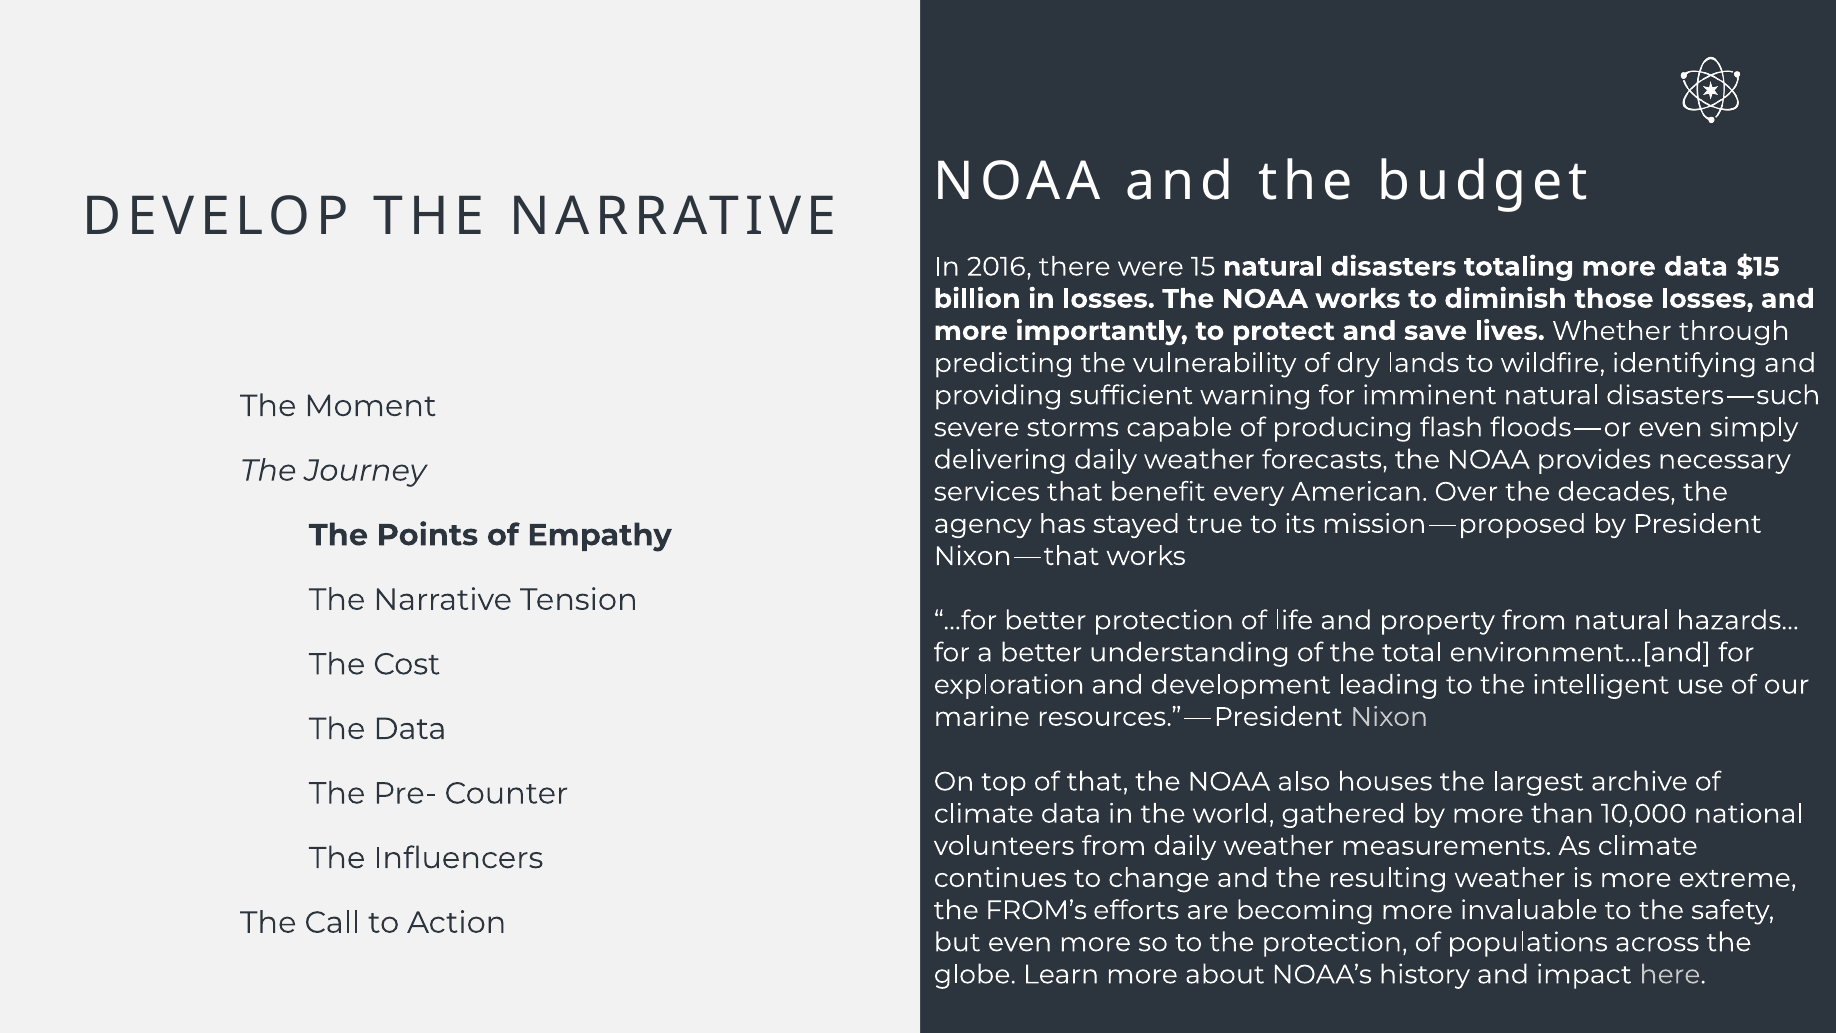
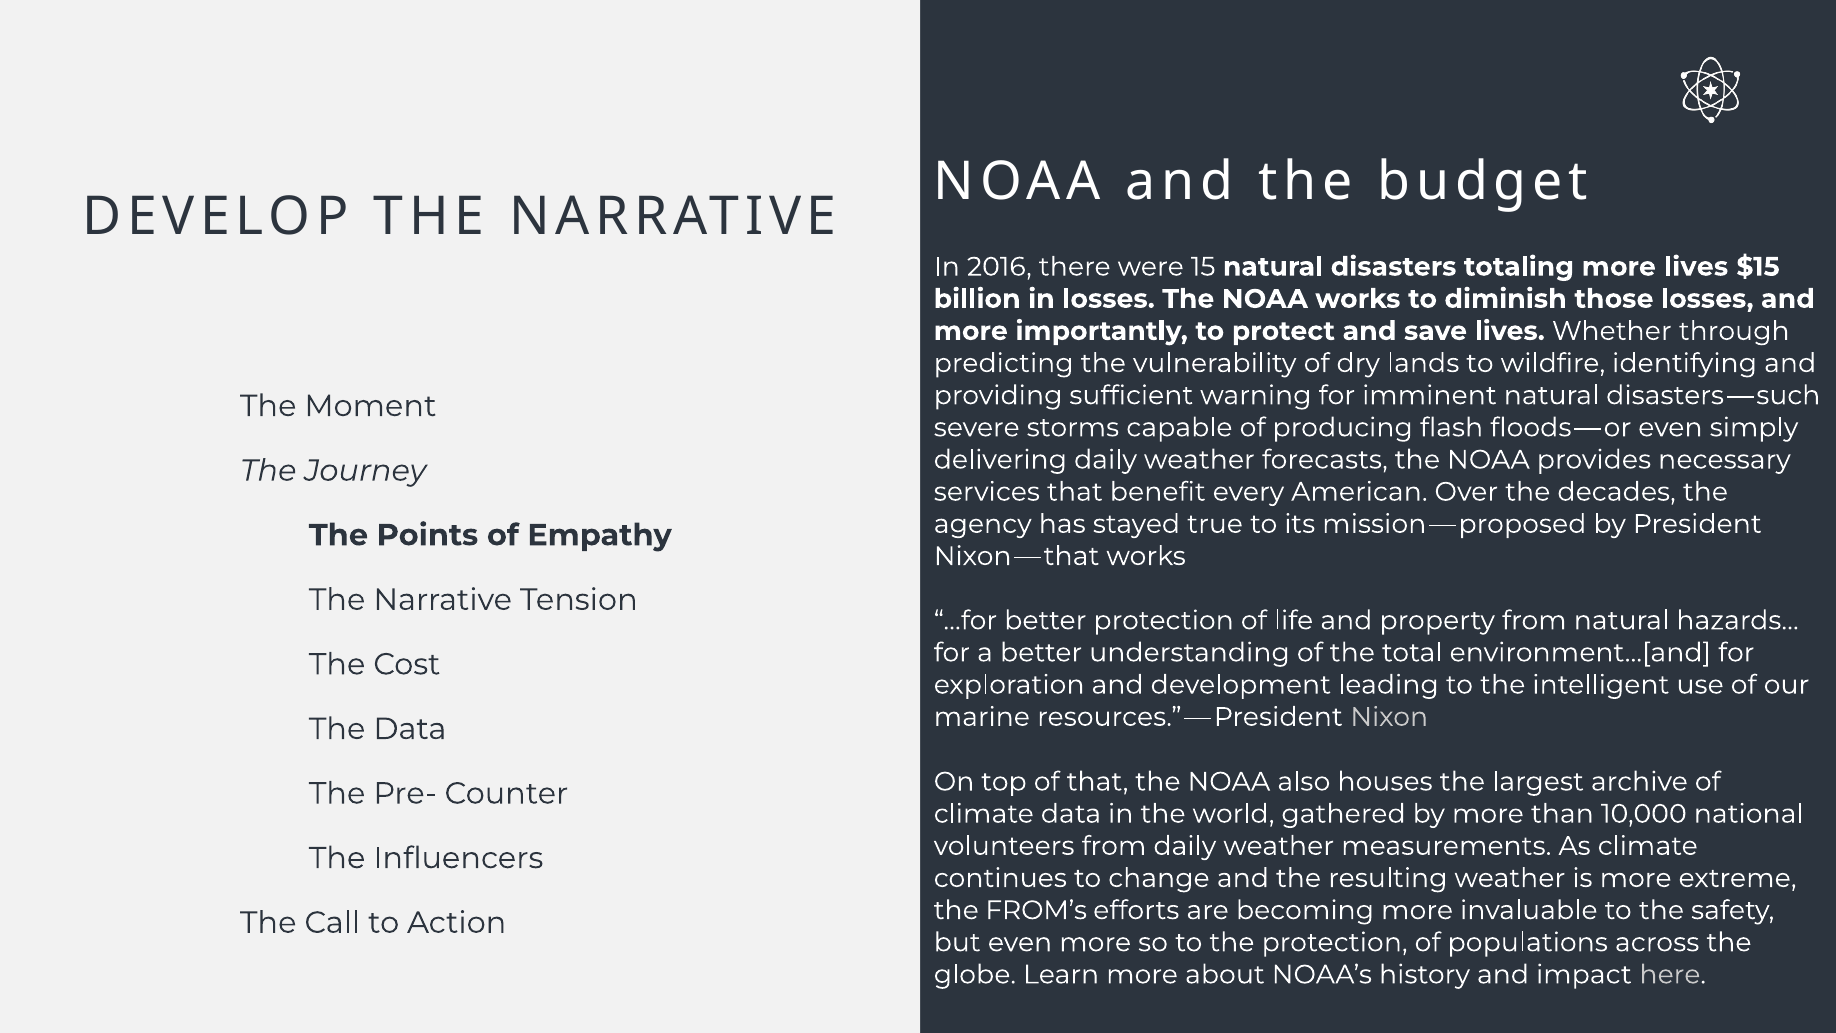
more data: data -> lives (1696, 267)
